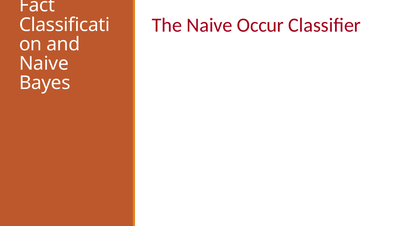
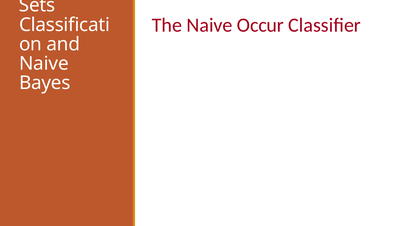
Fact: Fact -> Sets (37, 5)
